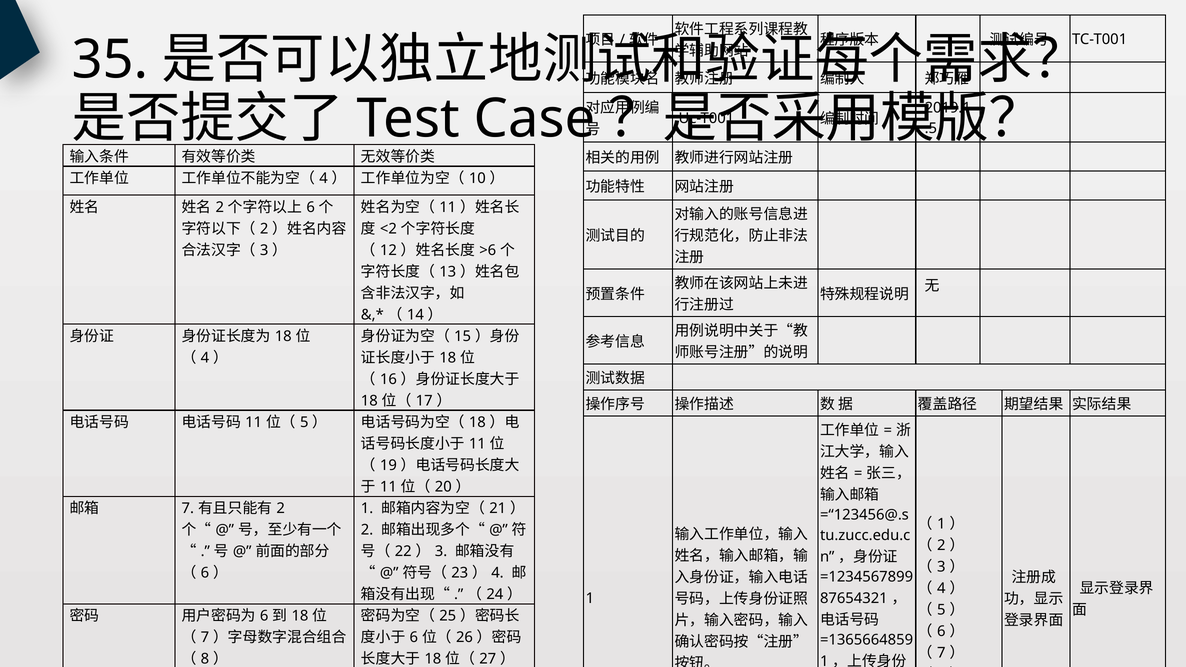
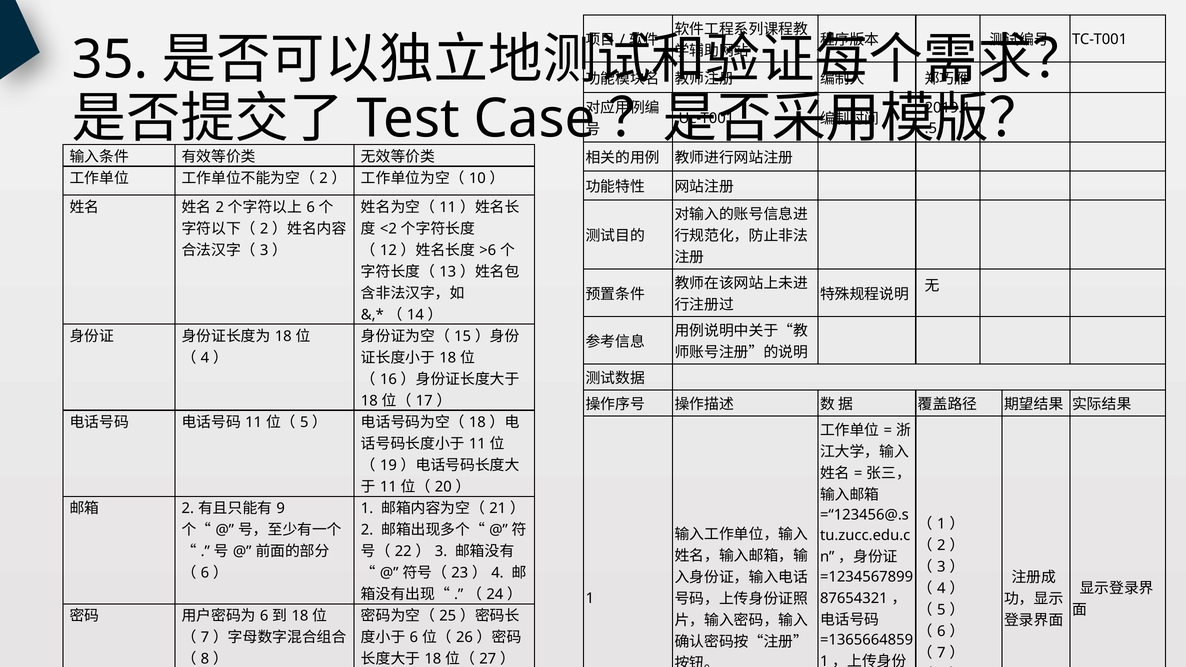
4: 4 -> 2 (324, 179)
7: 7 -> 2 (188, 509)
2: 2 -> 9 (281, 509)
